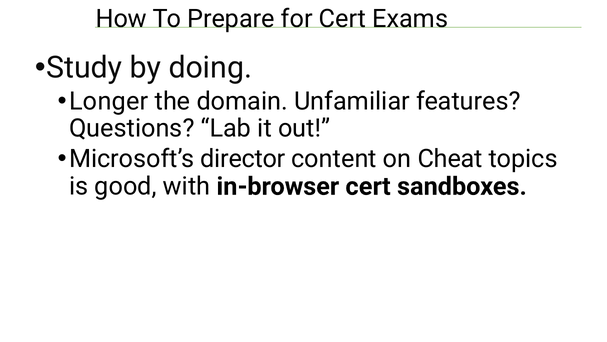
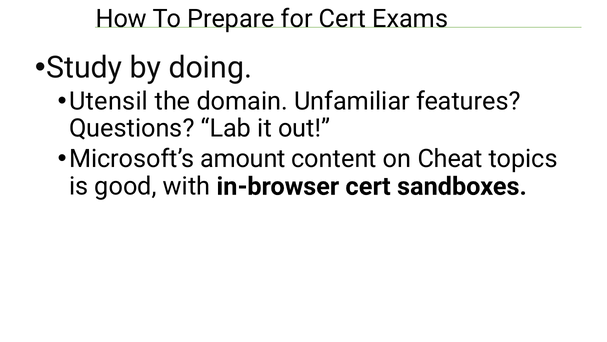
Longer: Longer -> Utensil (109, 101)
director: director -> amount (243, 159)
